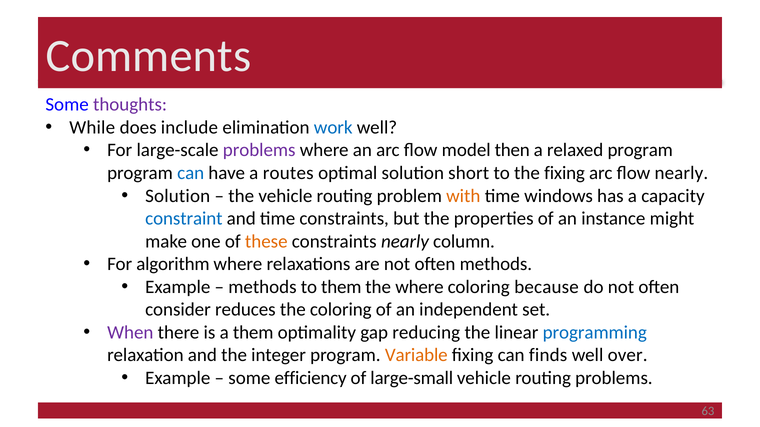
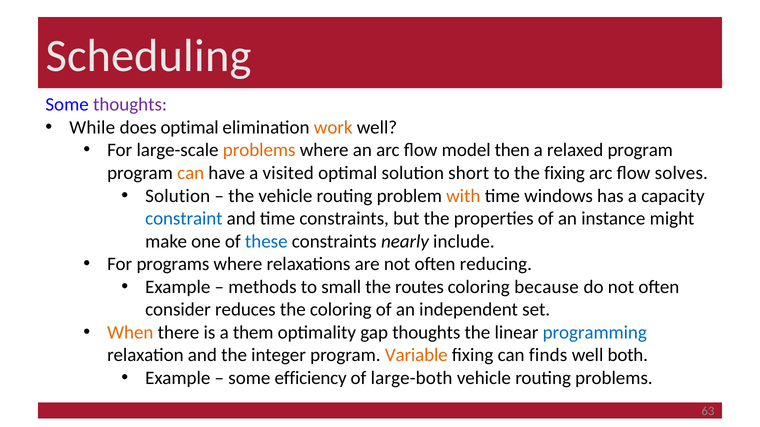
Comments: Comments -> Scheduling (148, 56)
does include: include -> optimal (190, 128)
work colour: blue -> orange (333, 128)
problems colour: purple -> orange (259, 150)
can colour: blue -> orange (191, 173)
routes: routes -> visited (288, 173)
flow nearly: nearly -> solves (681, 173)
these colour: orange -> blue (266, 242)
column: column -> include (464, 242)
algorithm: algorithm -> programs (173, 264)
often methods: methods -> reducing (496, 264)
to them: them -> small (341, 287)
the where: where -> routes (419, 287)
When colour: purple -> orange (130, 333)
gap reducing: reducing -> thoughts (426, 333)
over: over -> both (628, 356)
large-small: large-small -> large-both (412, 378)
